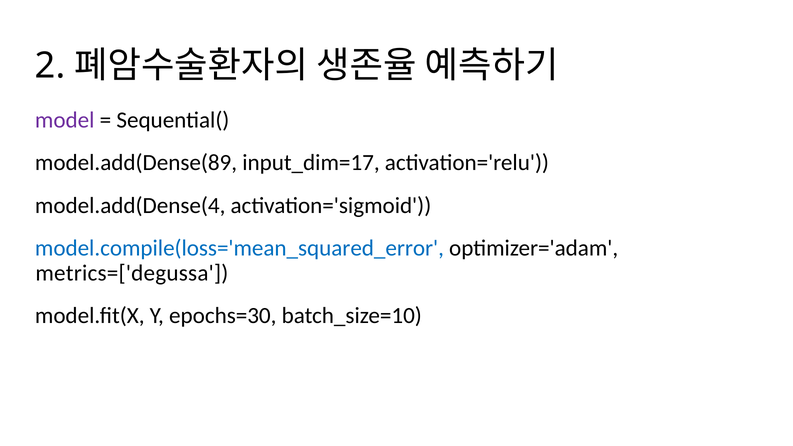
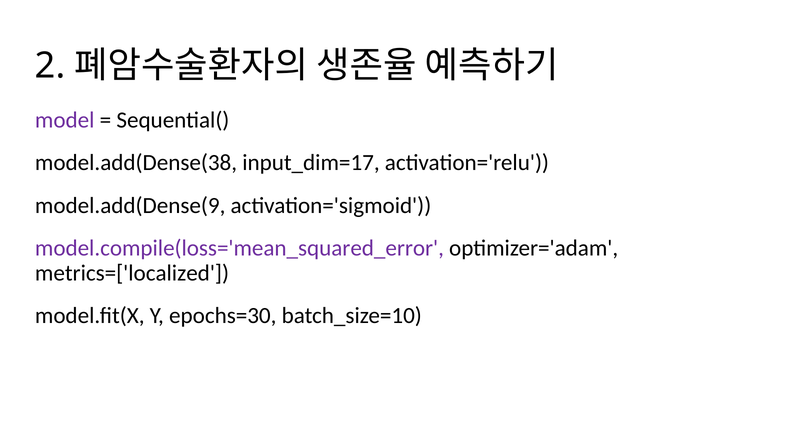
model.add(Dense(89: model.add(Dense(89 -> model.add(Dense(38 (136, 163)
model.add(Dense(4: model.add(Dense(4 -> model.add(Dense(9 (130, 205)
model.compile(loss='mean_squared_error colour: blue -> purple (239, 248)
metrics=['degussa: metrics=['degussa -> metrics=['localized (132, 273)
